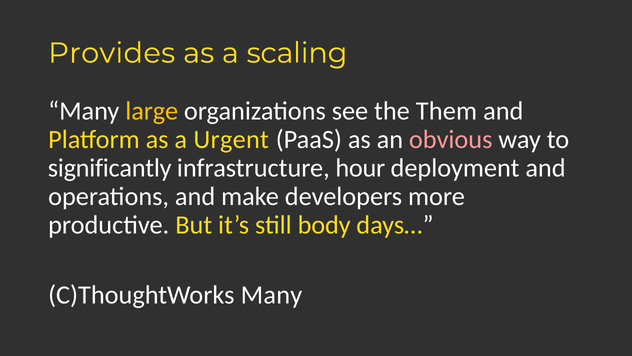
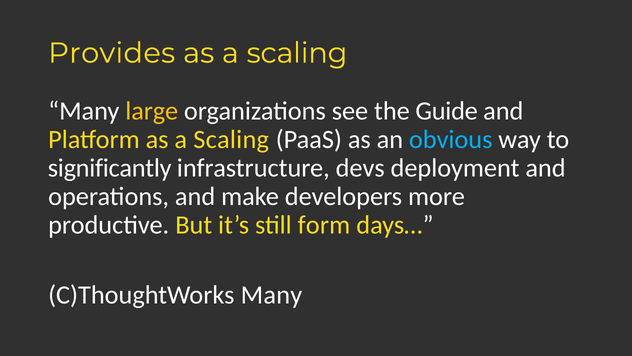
Them: Them -> Guide (447, 111)
Platform as a Urgent: Urgent -> Scaling (231, 139)
obvious colour: pink -> light blue (451, 139)
hour: hour -> devs (360, 168)
body: body -> form (324, 225)
